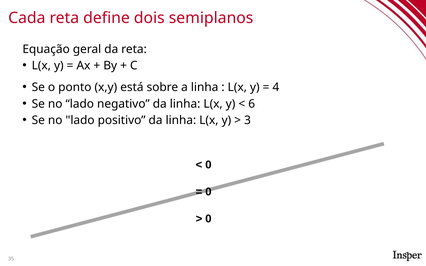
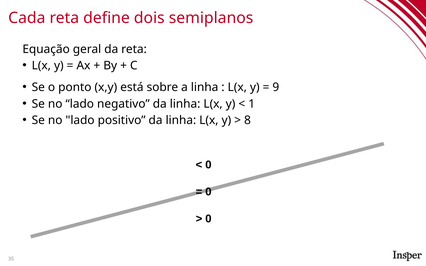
4: 4 -> 9 (276, 87)
6: 6 -> 1 (252, 104)
3: 3 -> 8 (247, 120)
